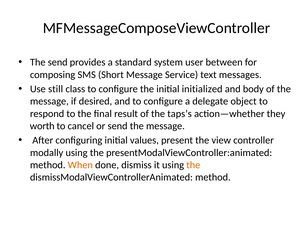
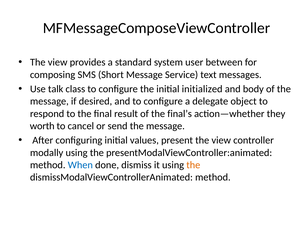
send: send -> view (58, 62)
still: still -> talk (56, 89)
taps’s: taps’s -> final’s (180, 114)
When colour: orange -> blue (80, 165)
